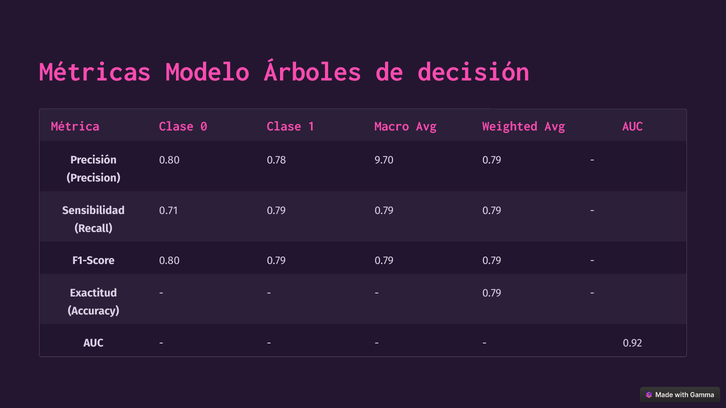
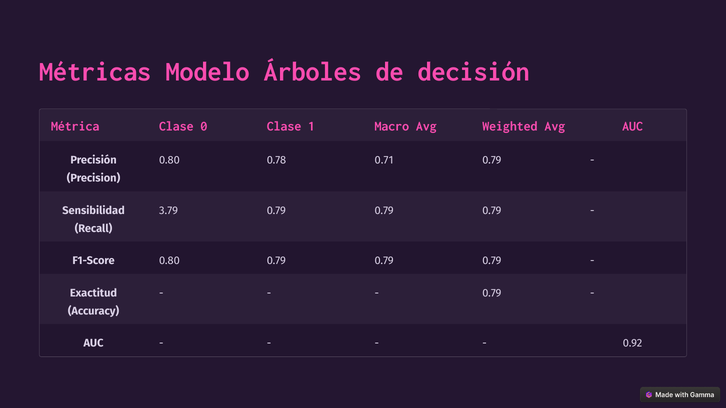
9.70: 9.70 -> 0.71 (384, 160)
0.71: 0.71 -> 3.79 (169, 211)
